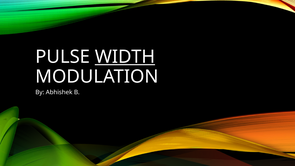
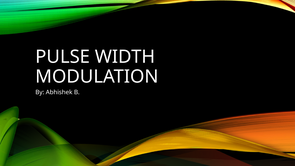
WIDTH underline: present -> none (125, 57)
